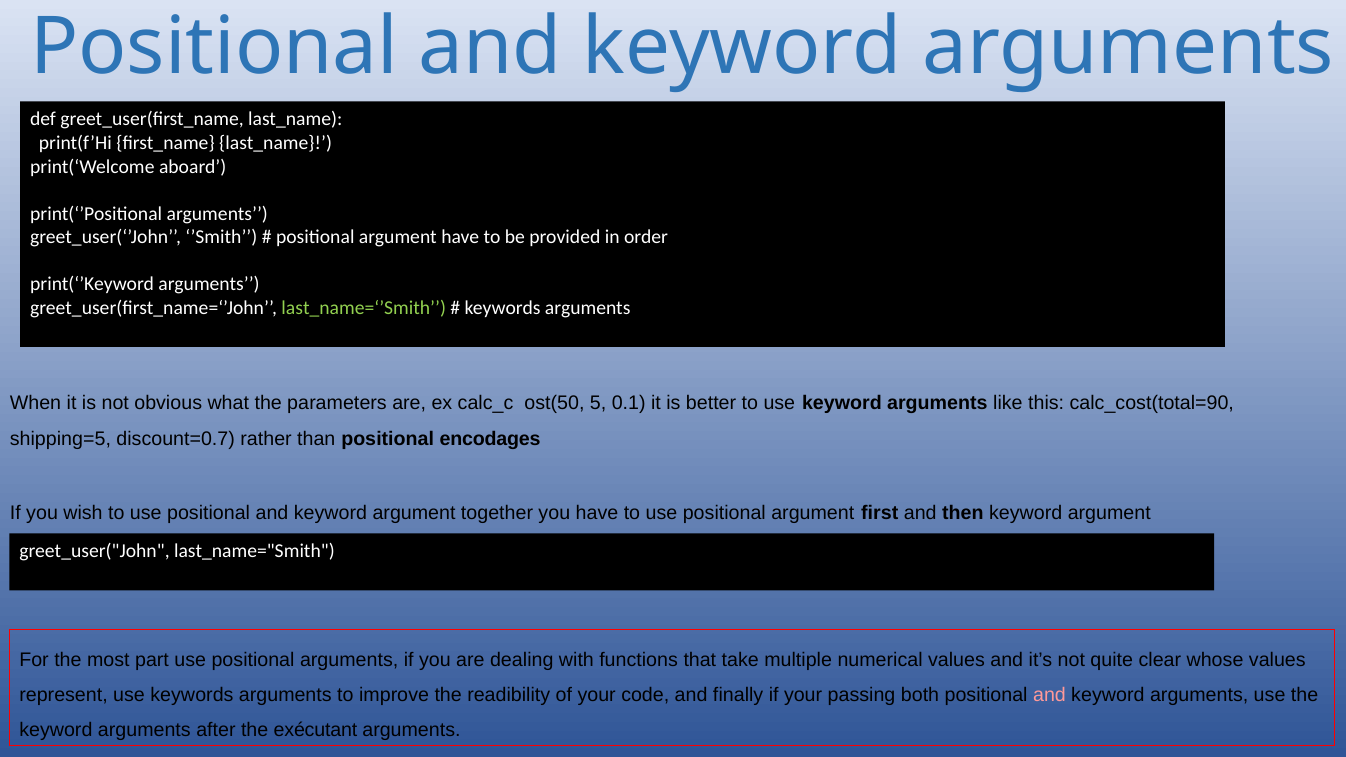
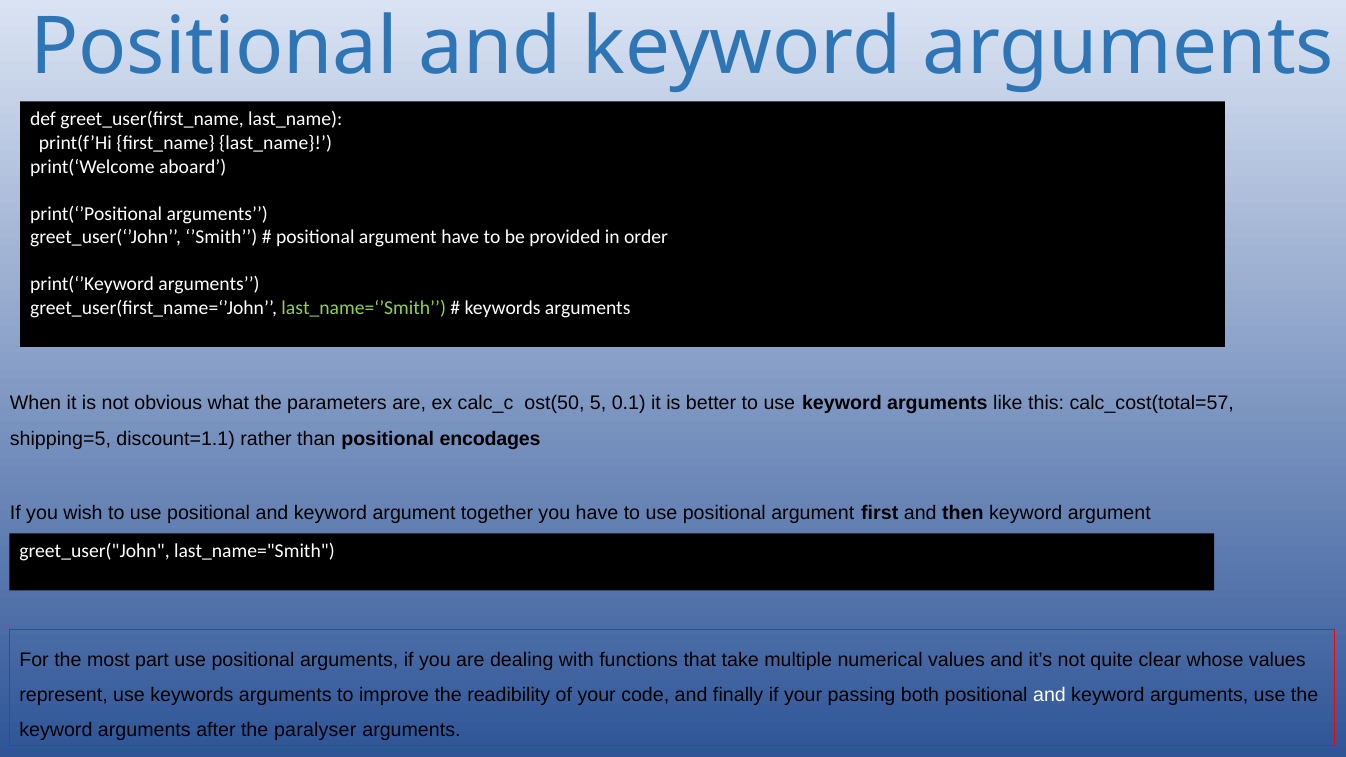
calc_cost(total=90: calc_cost(total=90 -> calc_cost(total=57 (1152, 403)
discount=0.7: discount=0.7 -> discount=1.1 (176, 439)
and colour: pink -> white (1049, 695)
exécutant: exécutant -> paralyser (315, 730)
